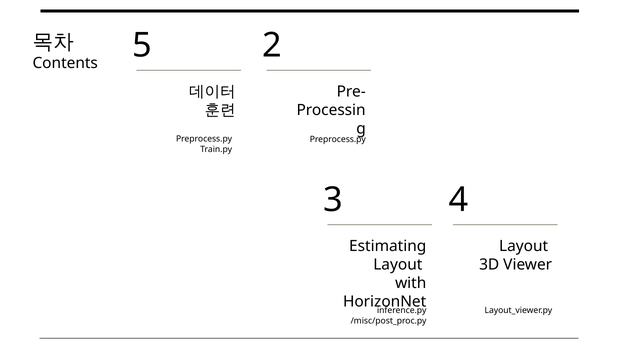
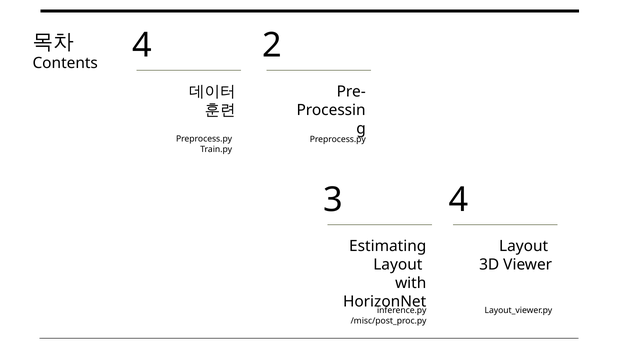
Contents 5: 5 -> 4 (142, 45)
